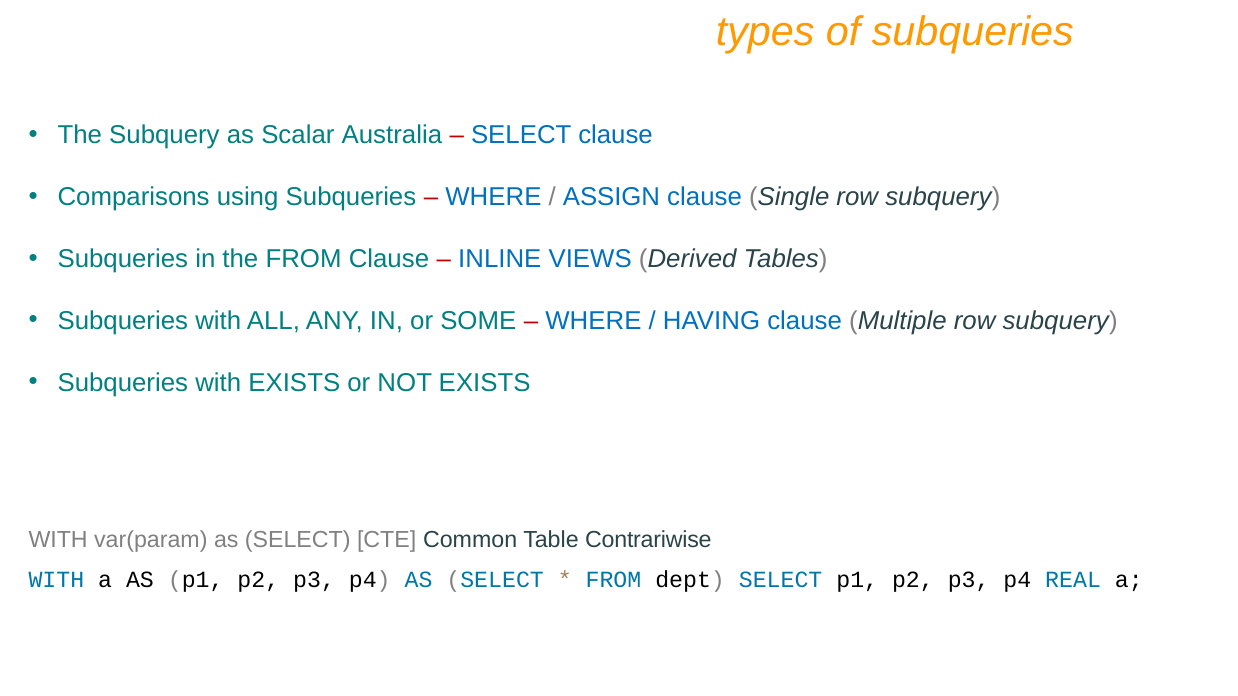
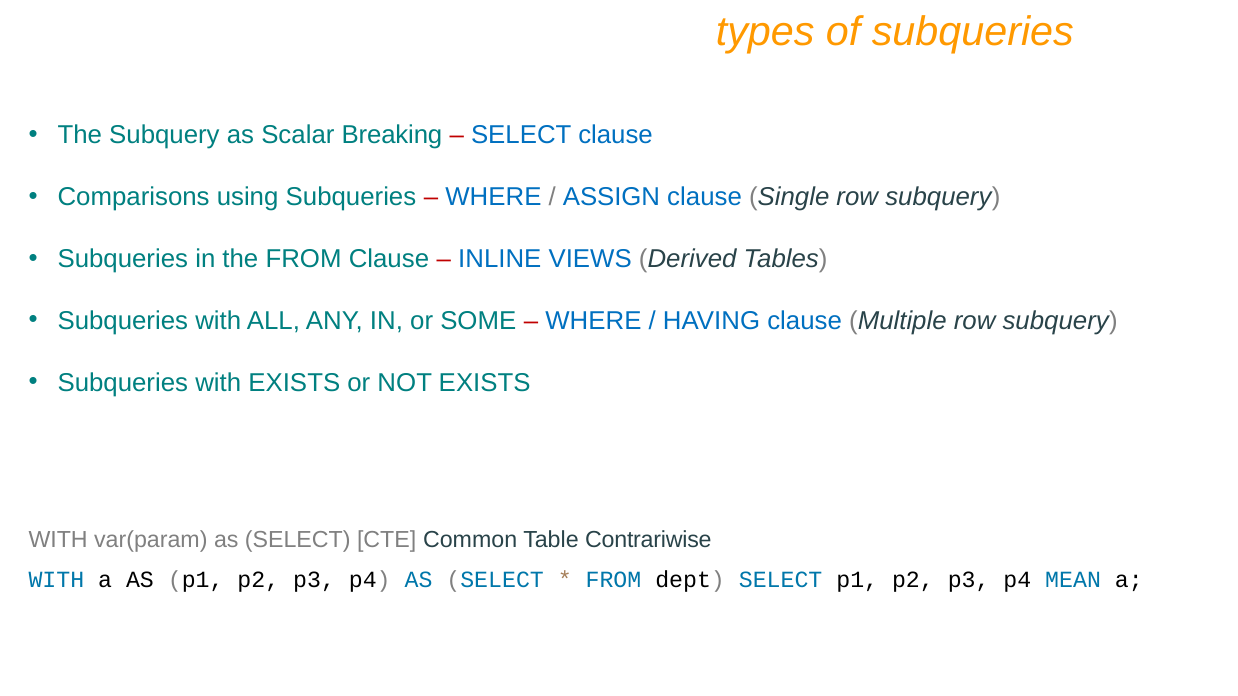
Australia: Australia -> Breaking (392, 135)
REAL: REAL -> MEAN (1073, 580)
